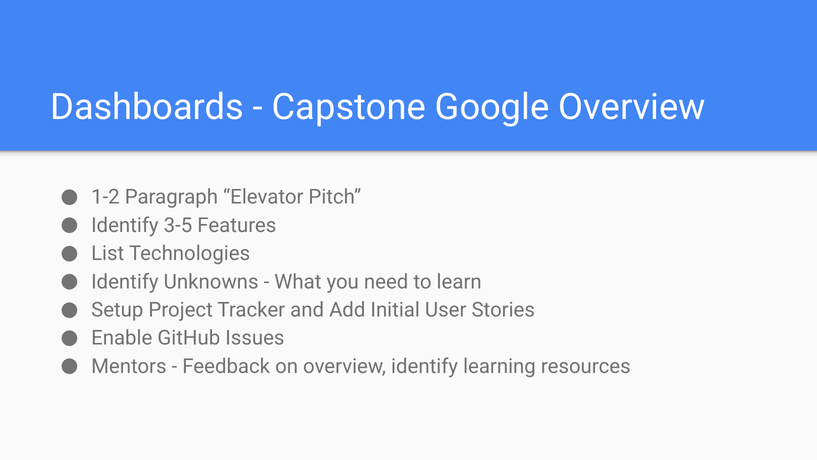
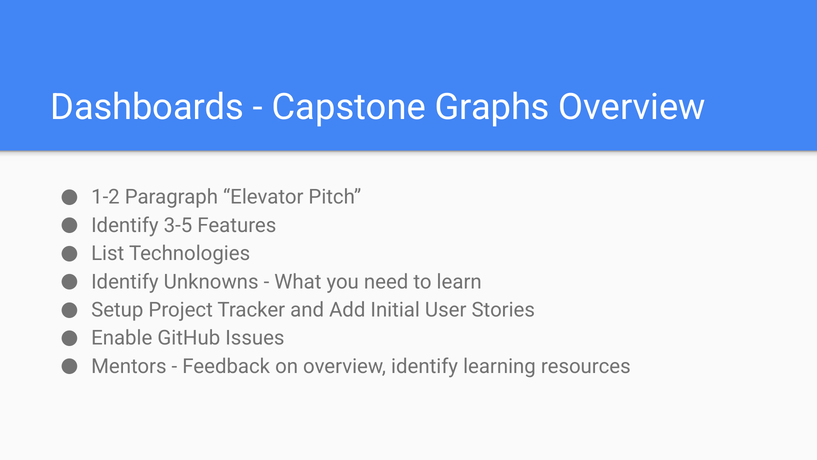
Google: Google -> Graphs (492, 107)
